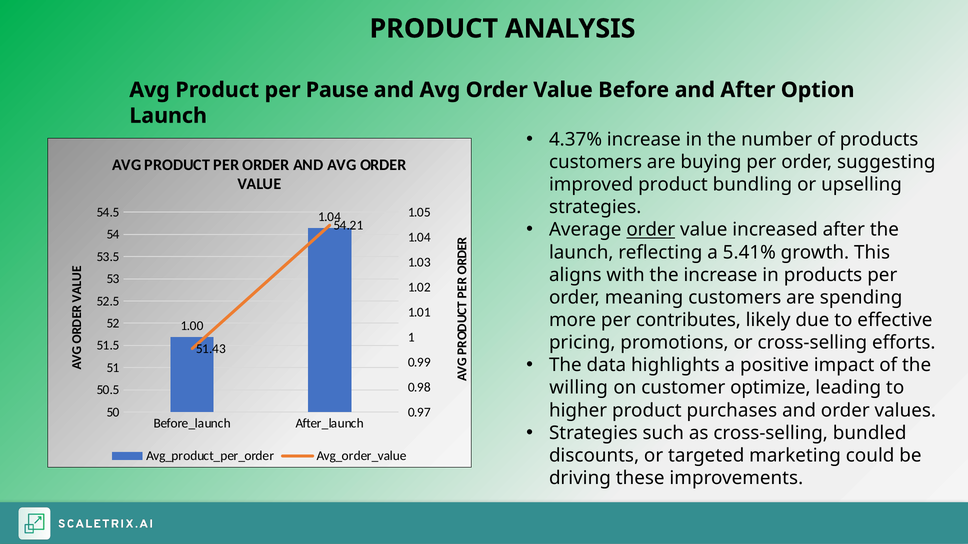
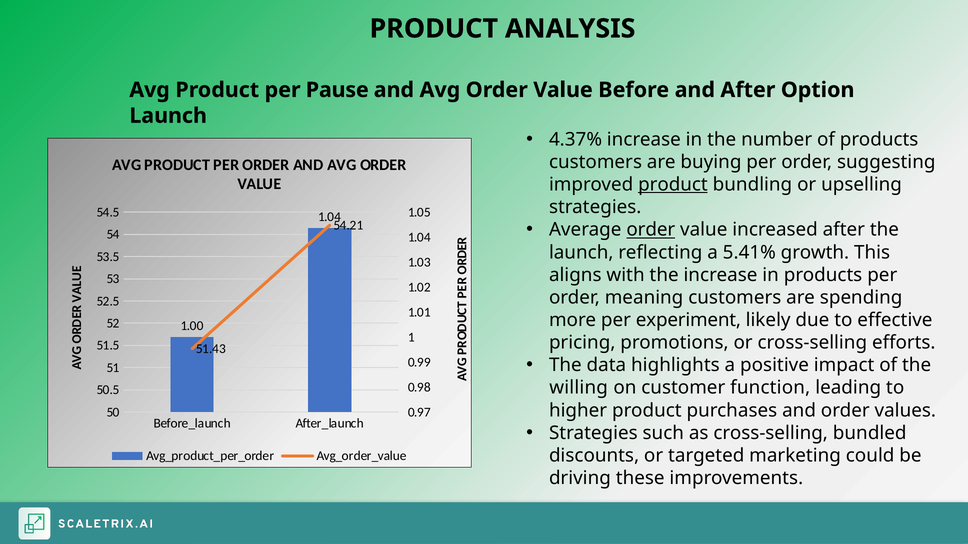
product underline: none -> present (673, 185)
contributes: contributes -> experiment (688, 320)
optimize: optimize -> function (770, 388)
